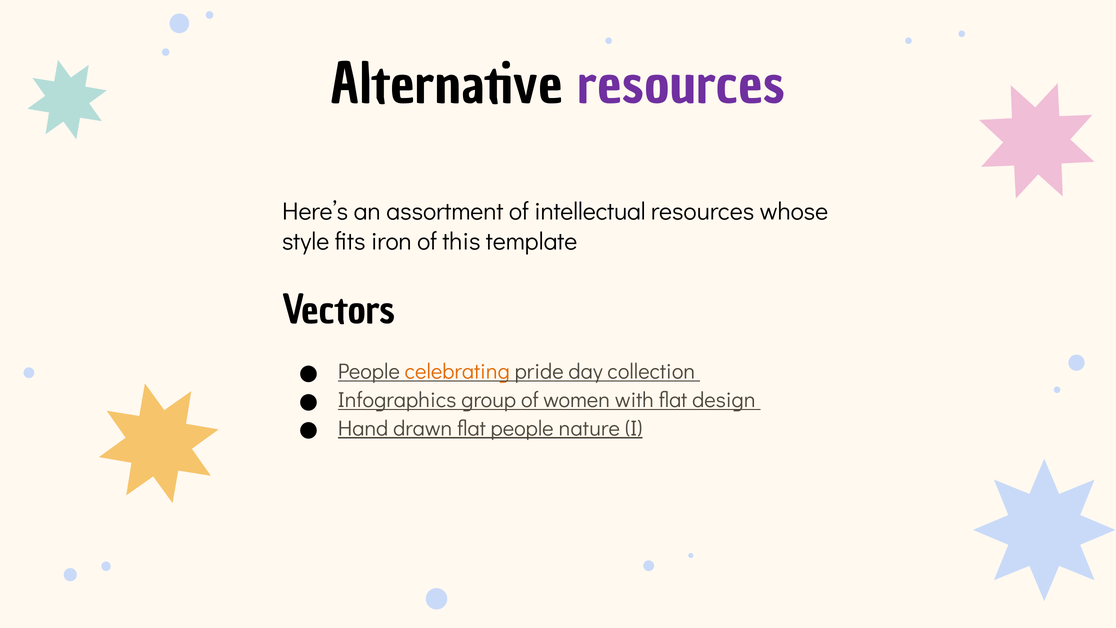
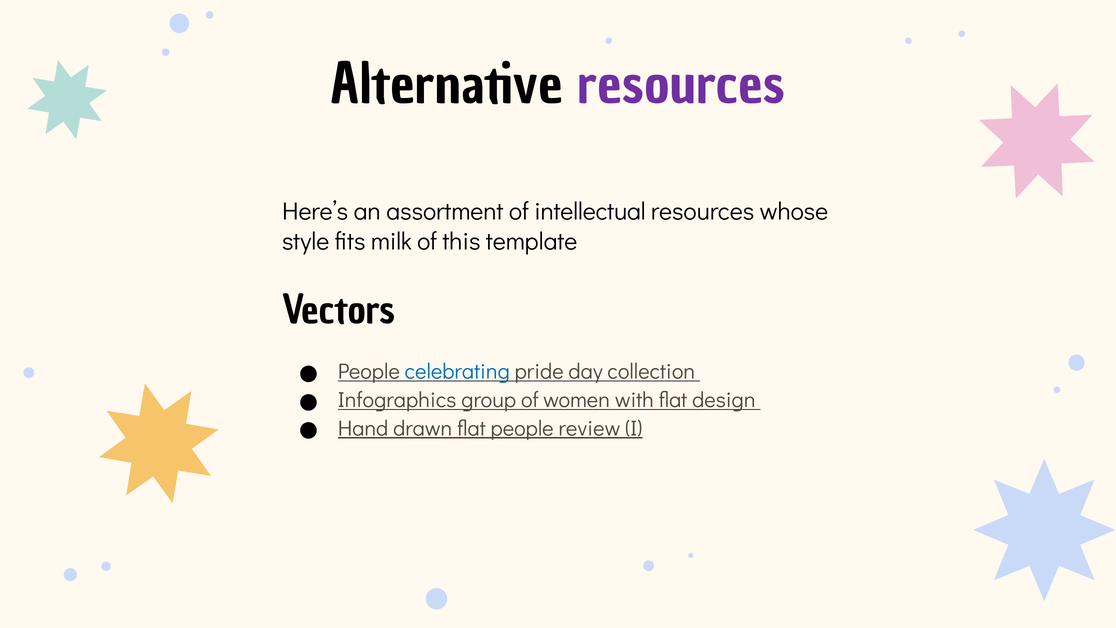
iron: iron -> milk (391, 241)
celebrating colour: orange -> blue (457, 371)
nature: nature -> review (589, 428)
